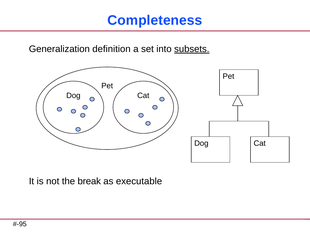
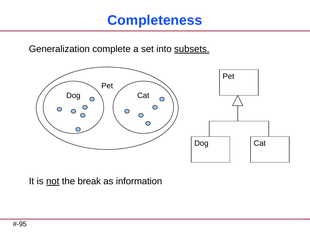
definition: definition -> complete (112, 49)
not underline: none -> present (53, 182)
executable: executable -> information (139, 182)
